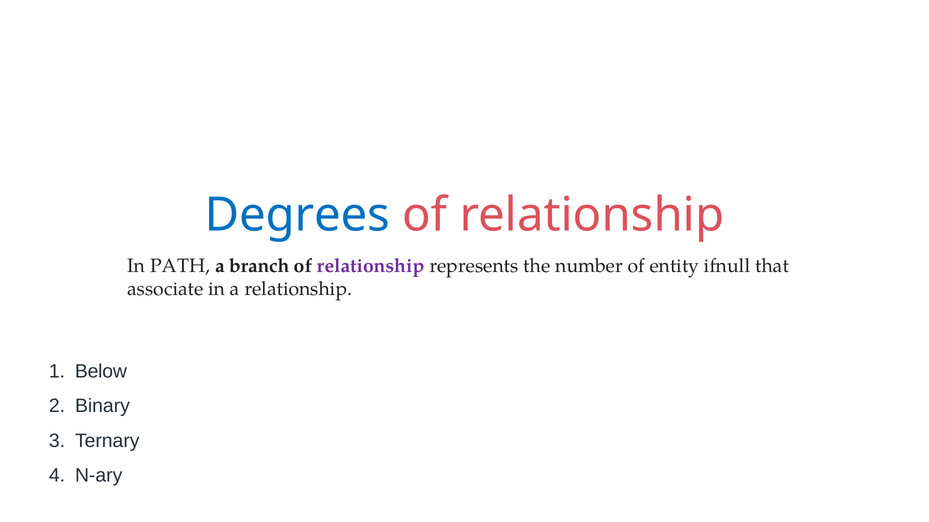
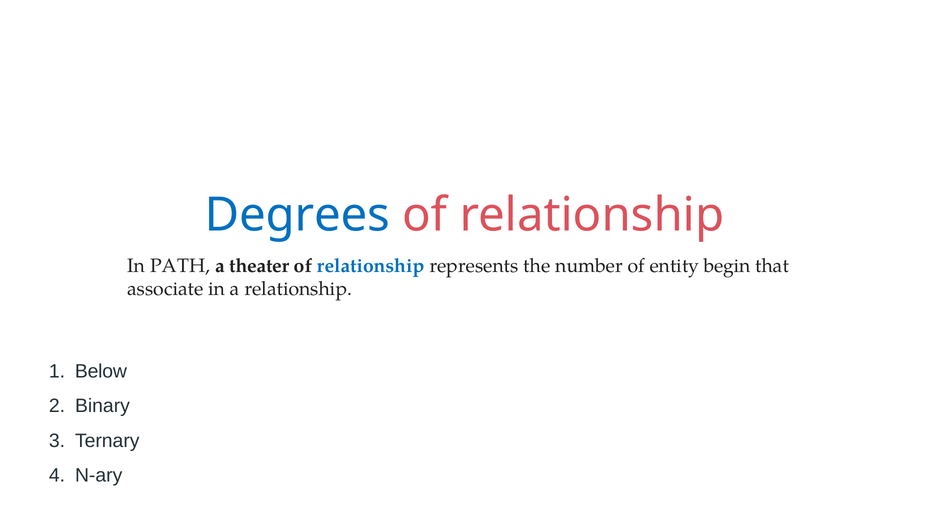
branch: branch -> theater (259, 266)
relationship colour: purple -> blue (371, 266)
ifnull: ifnull -> begin (727, 266)
